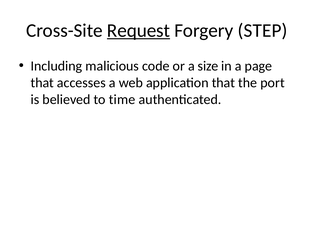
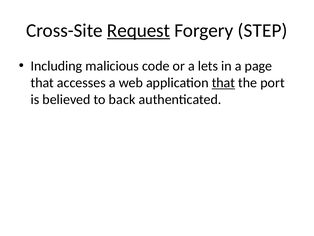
size: size -> lets (208, 66)
that underline: none -> present (223, 83)
time: time -> back (122, 99)
